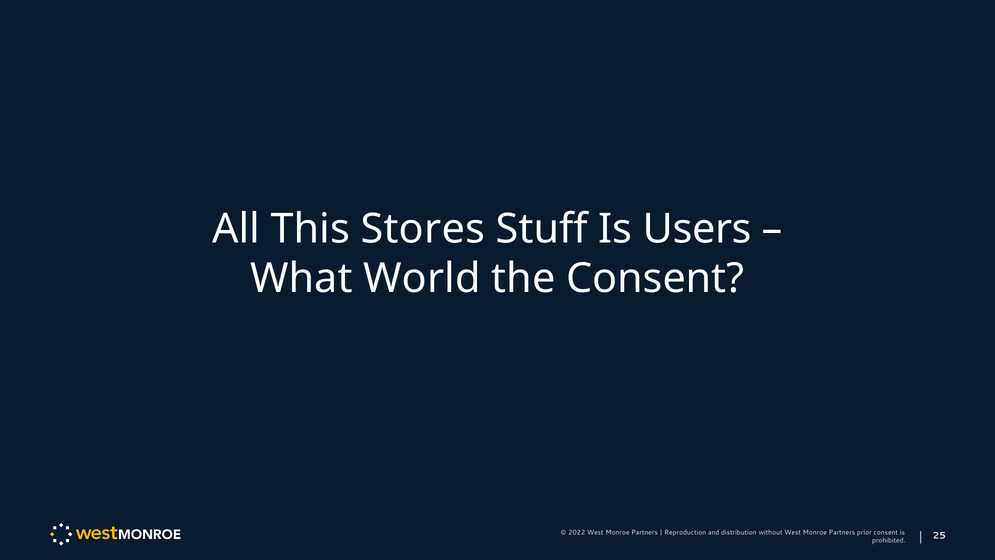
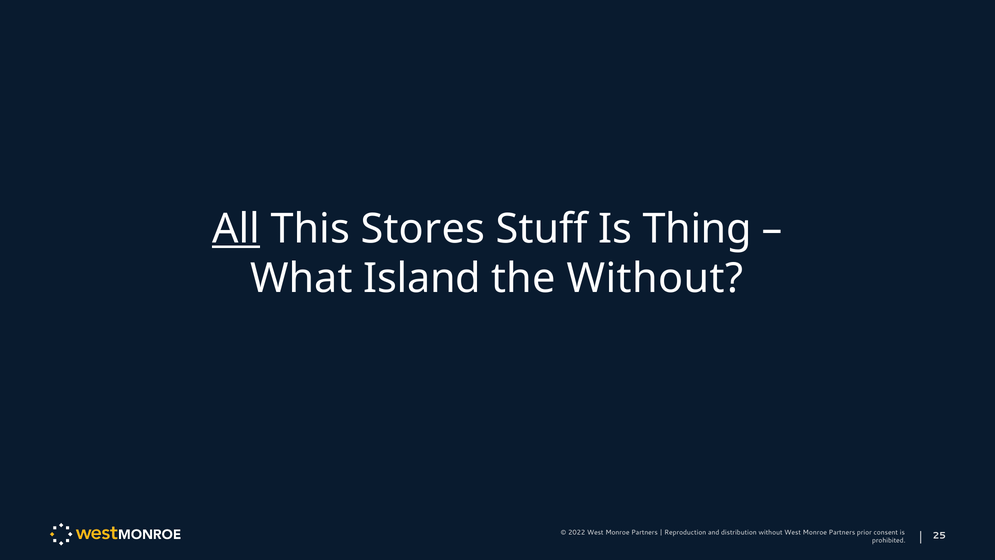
All underline: none -> present (236, 229)
Users: Users -> Thing (697, 229)
World: World -> Island (422, 279)
the Consent: Consent -> Without (655, 279)
